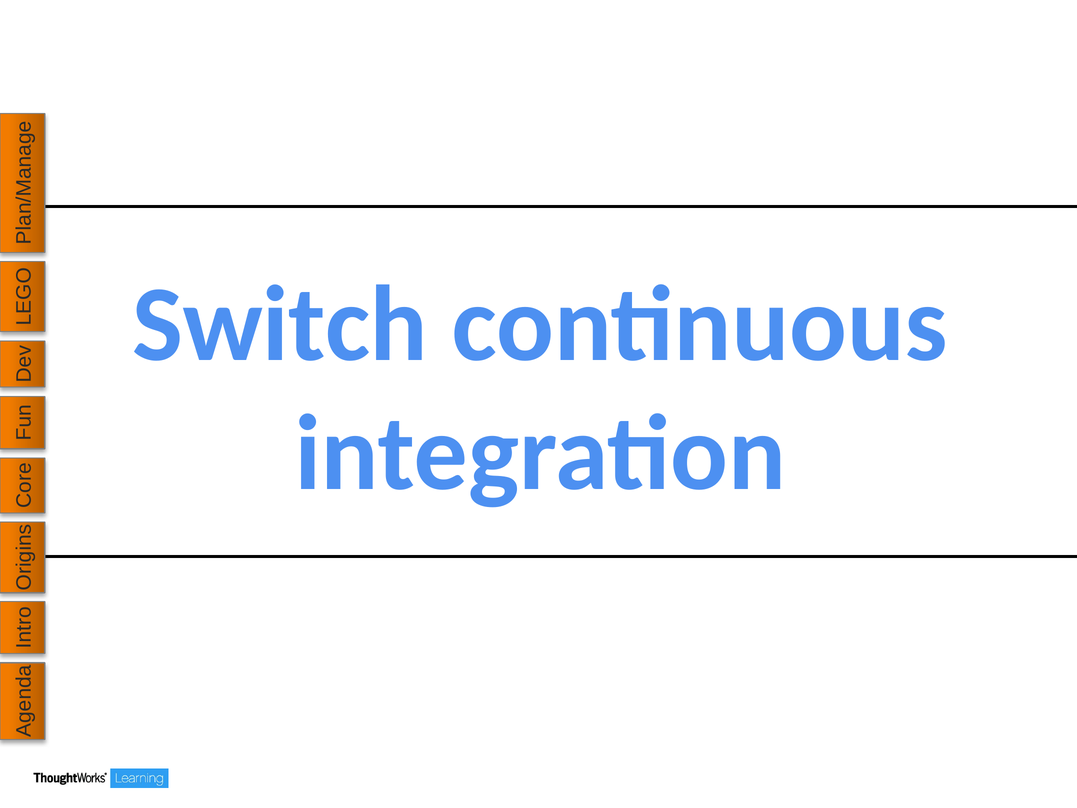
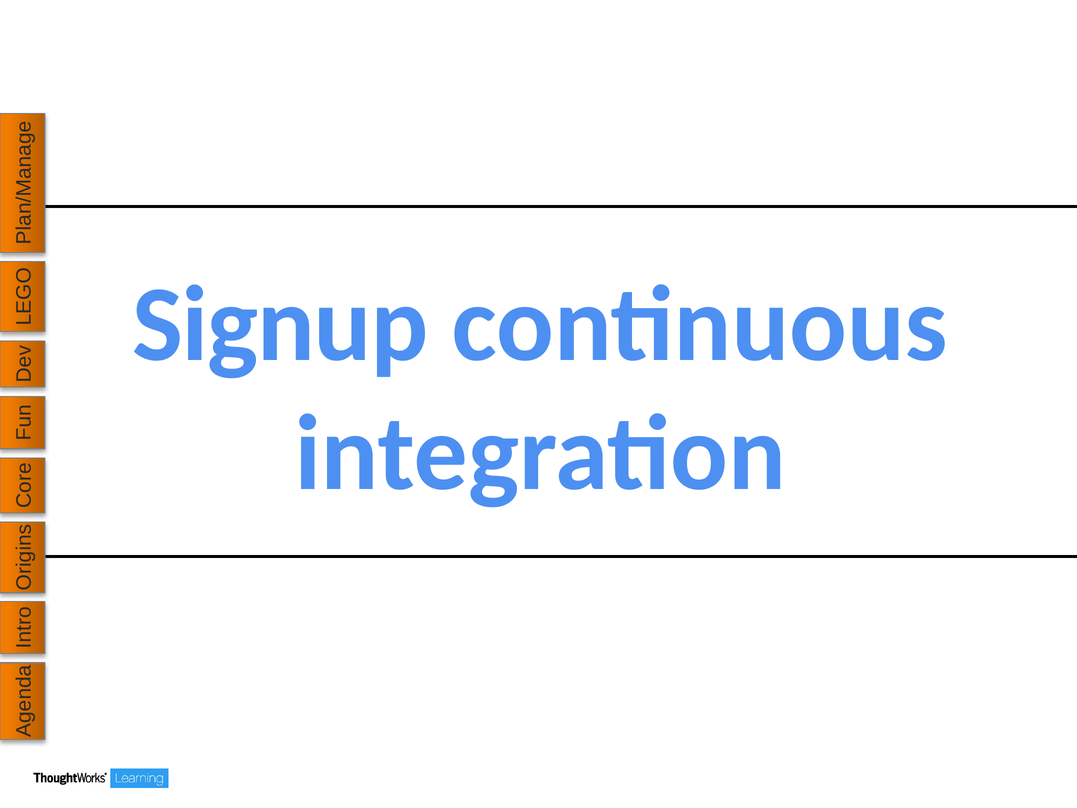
Switch: Switch -> Signup (280, 324)
